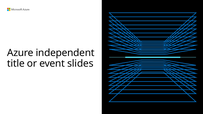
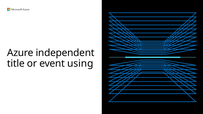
slides: slides -> using (80, 64)
